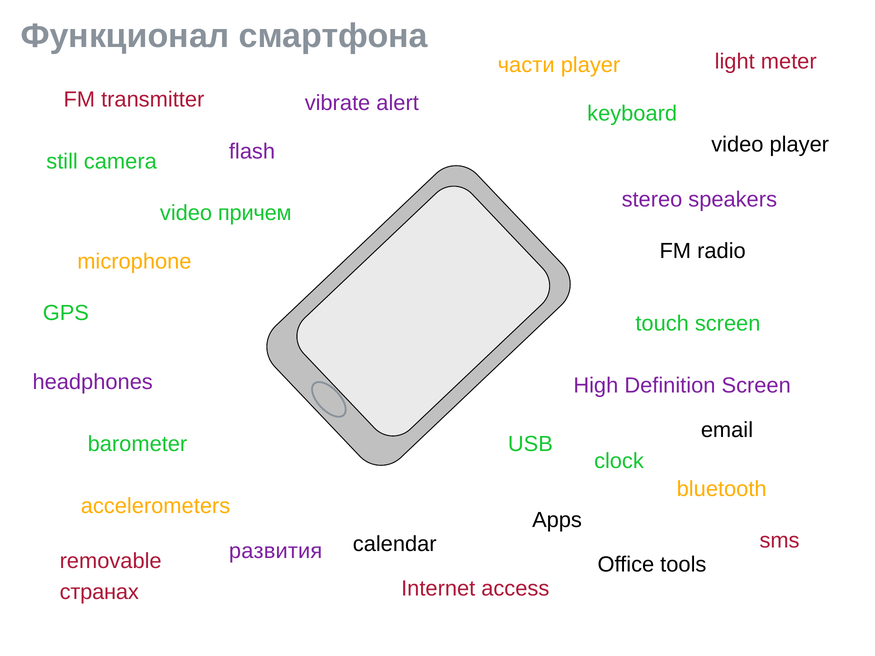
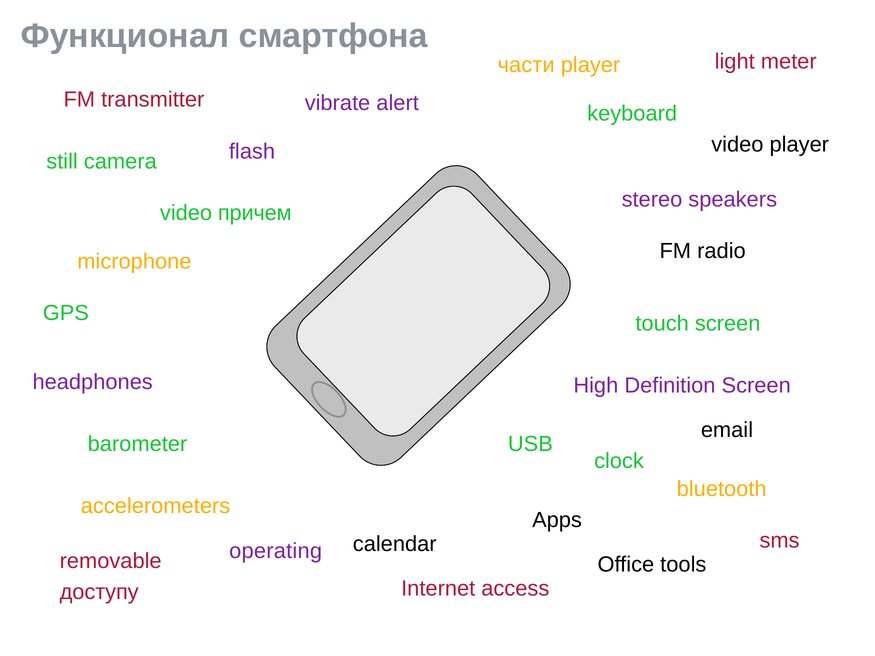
развития: развития -> operating (276, 551)
странах: странах -> доступу (99, 592)
